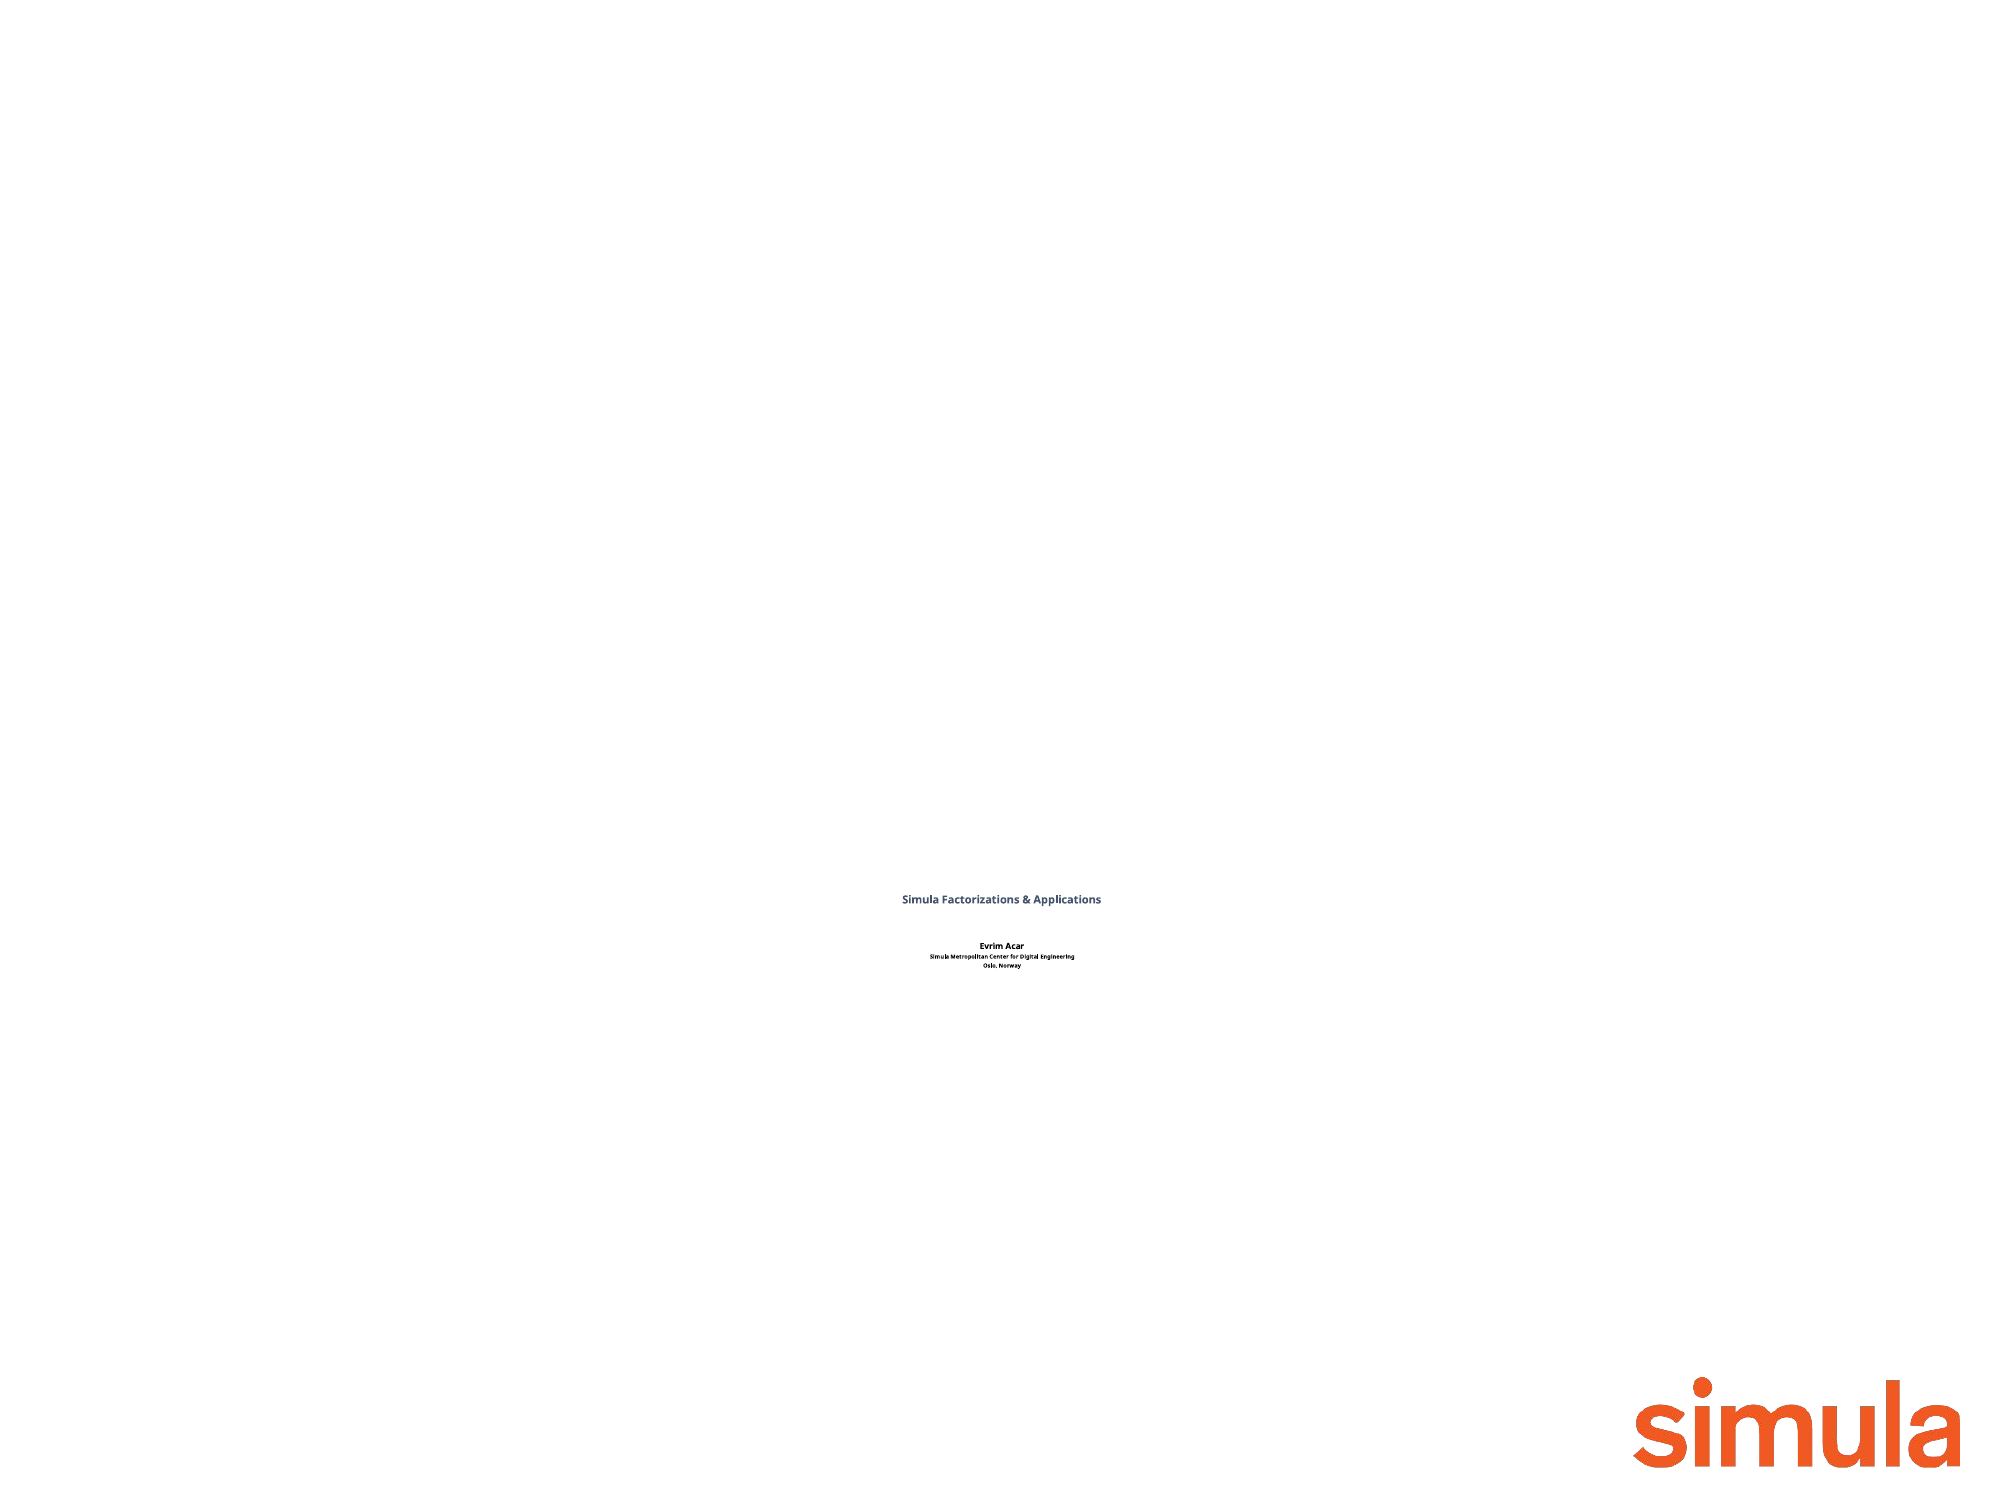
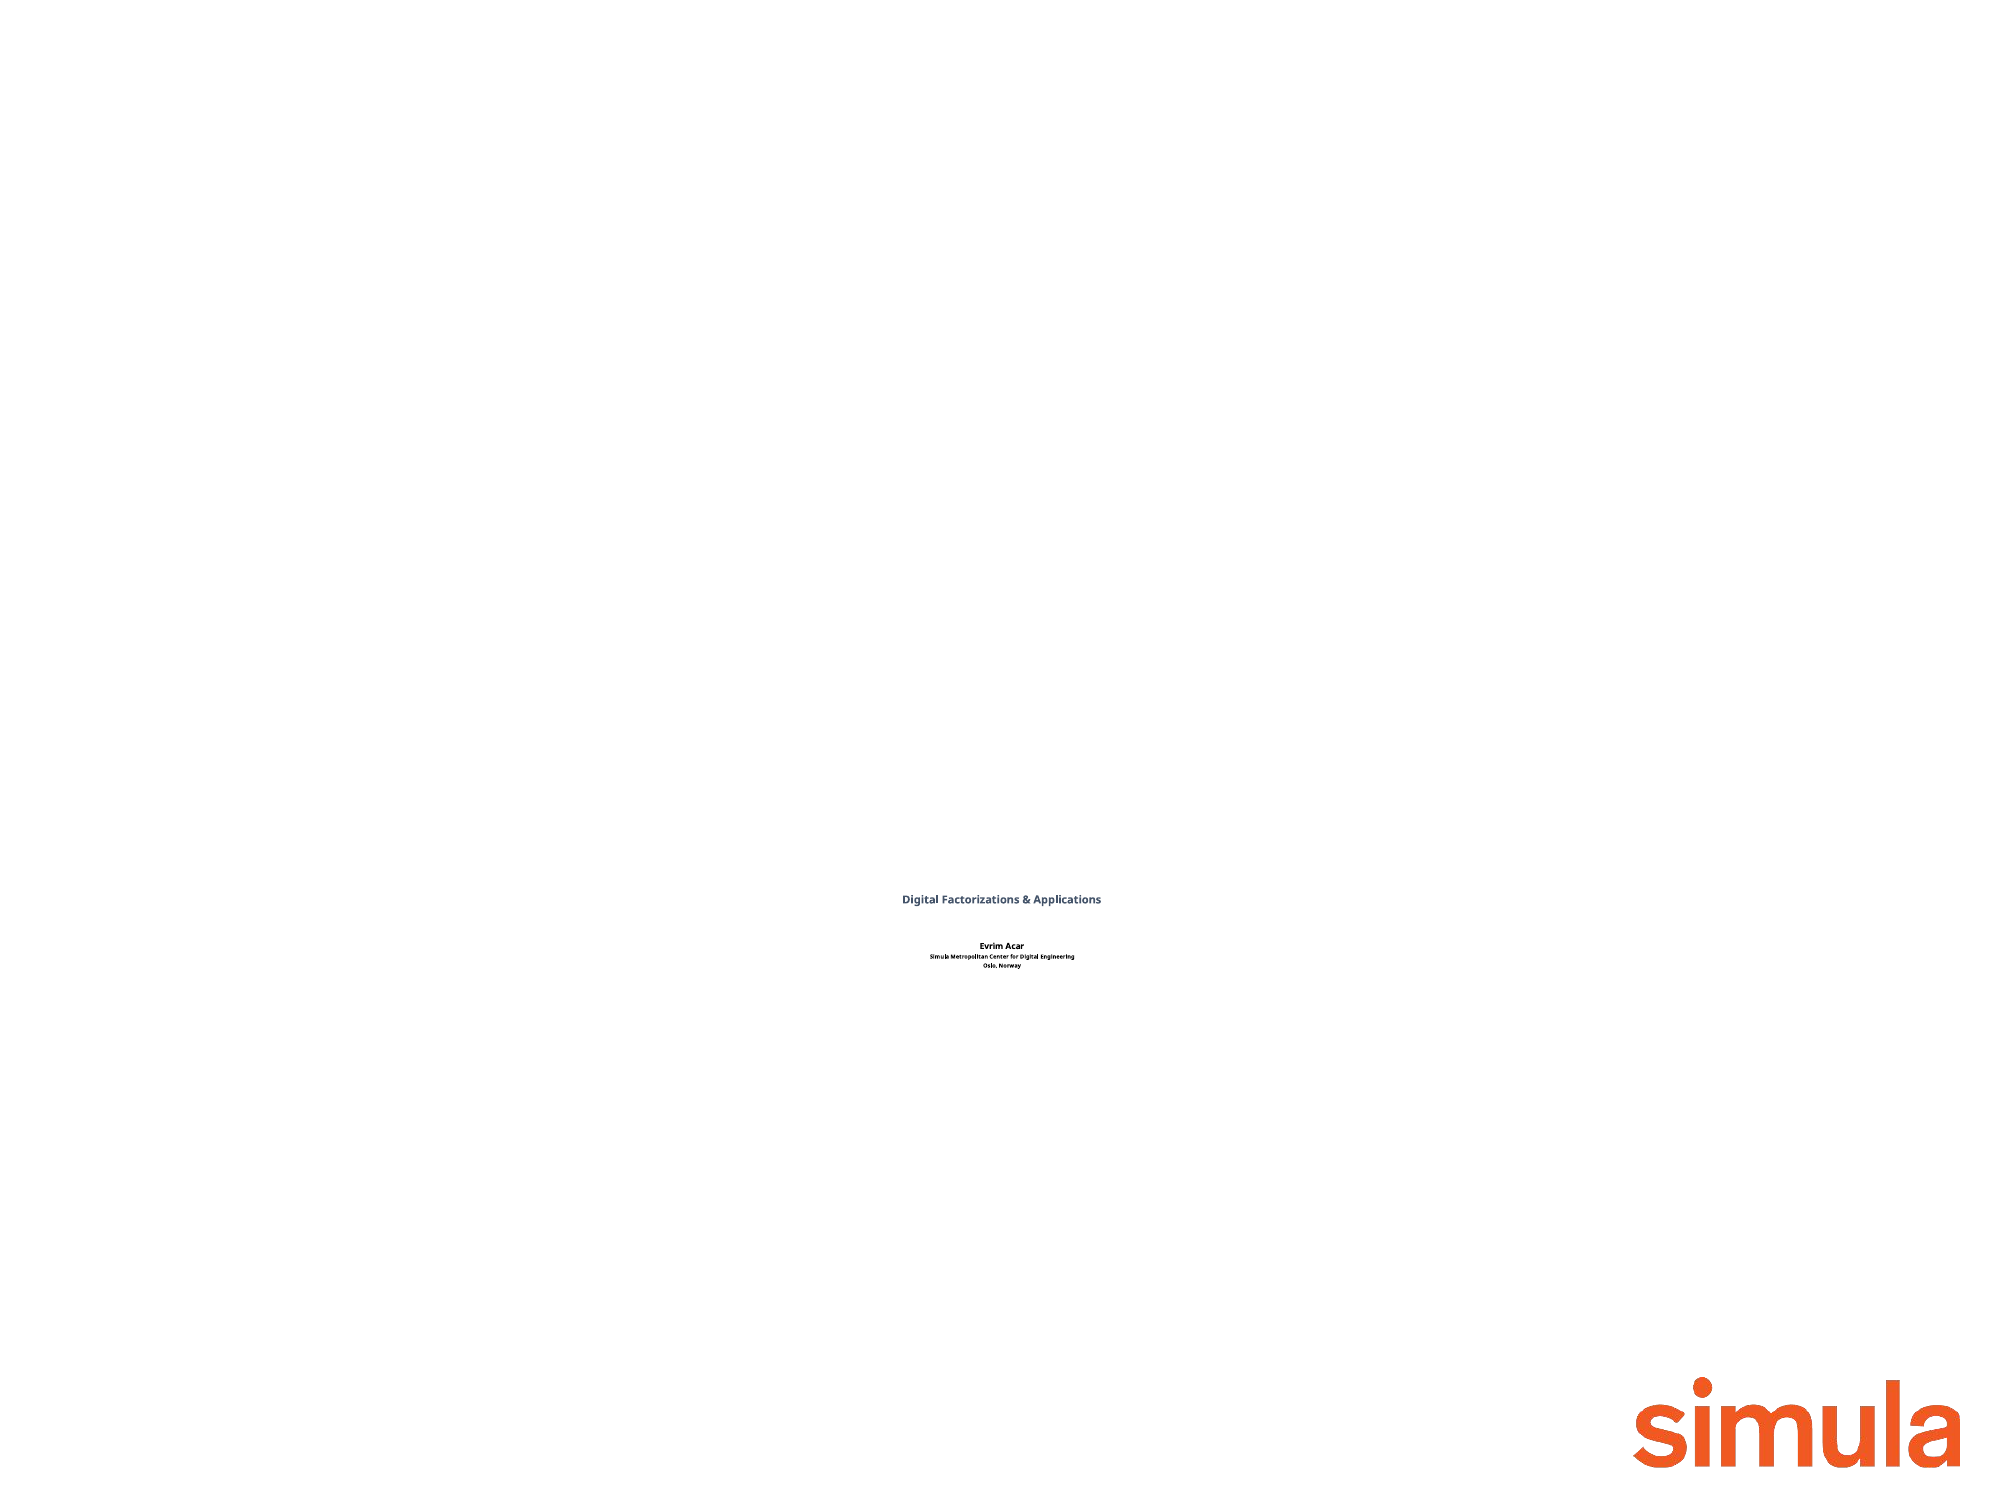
Simula: Simula -> Digital (921, 900)
